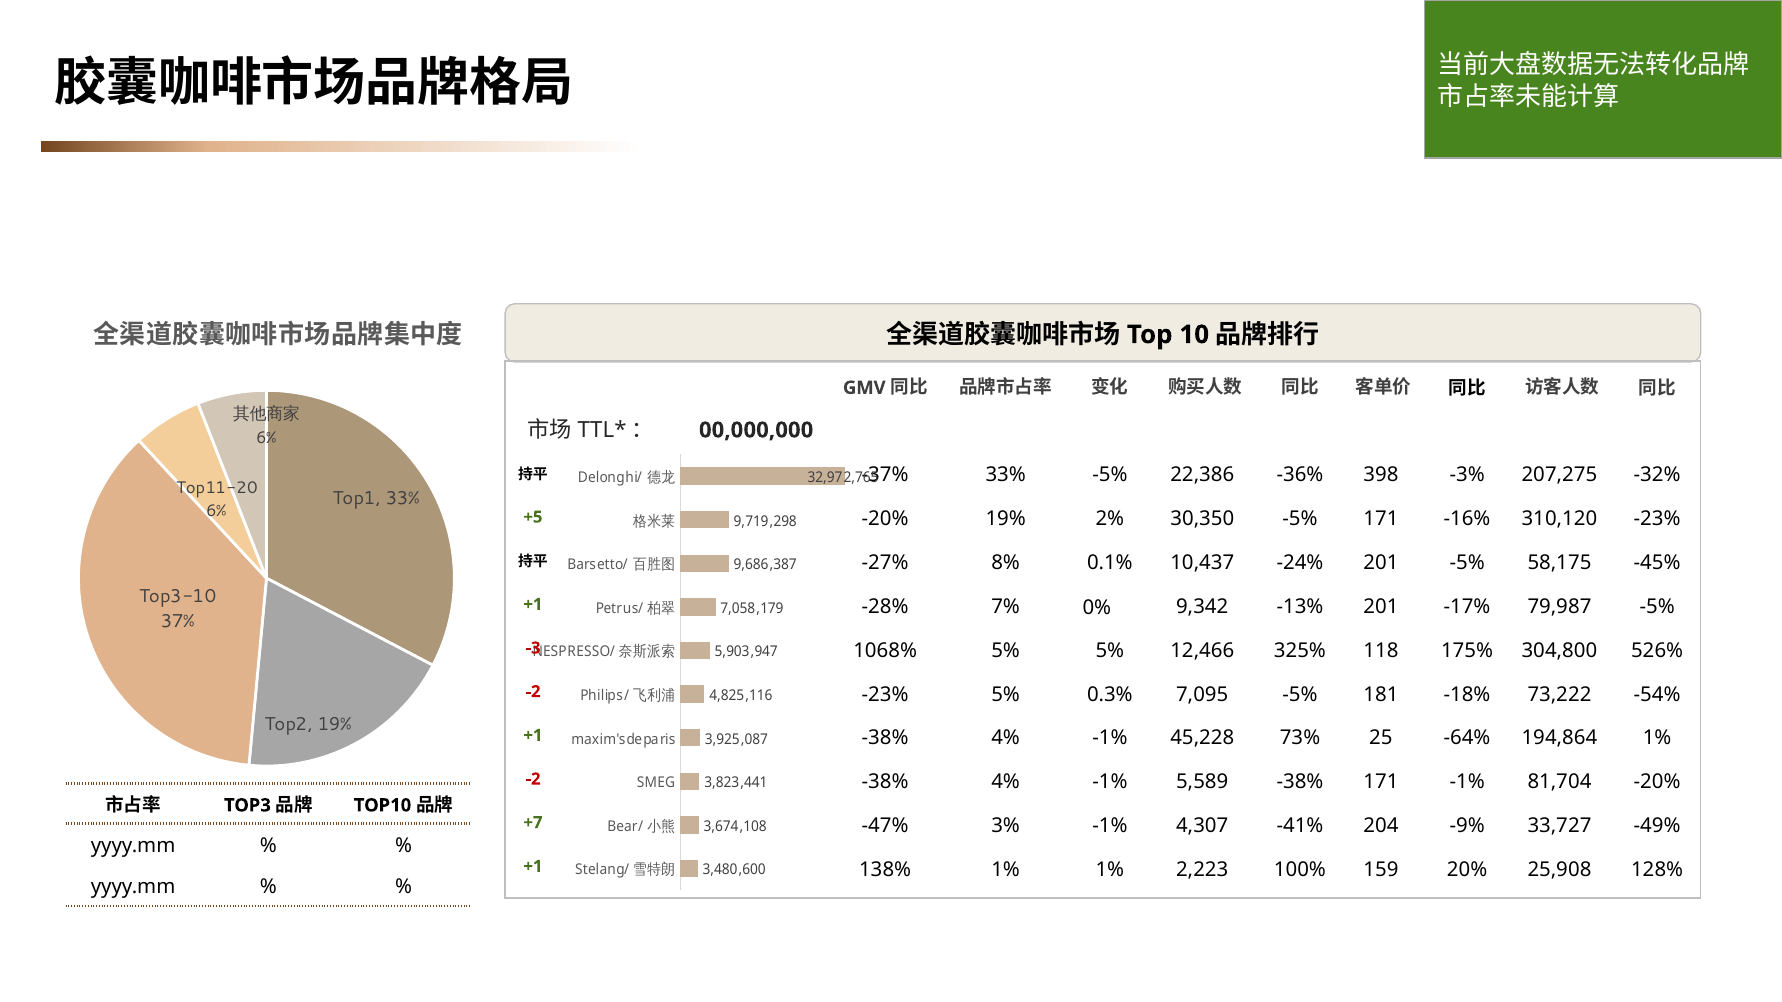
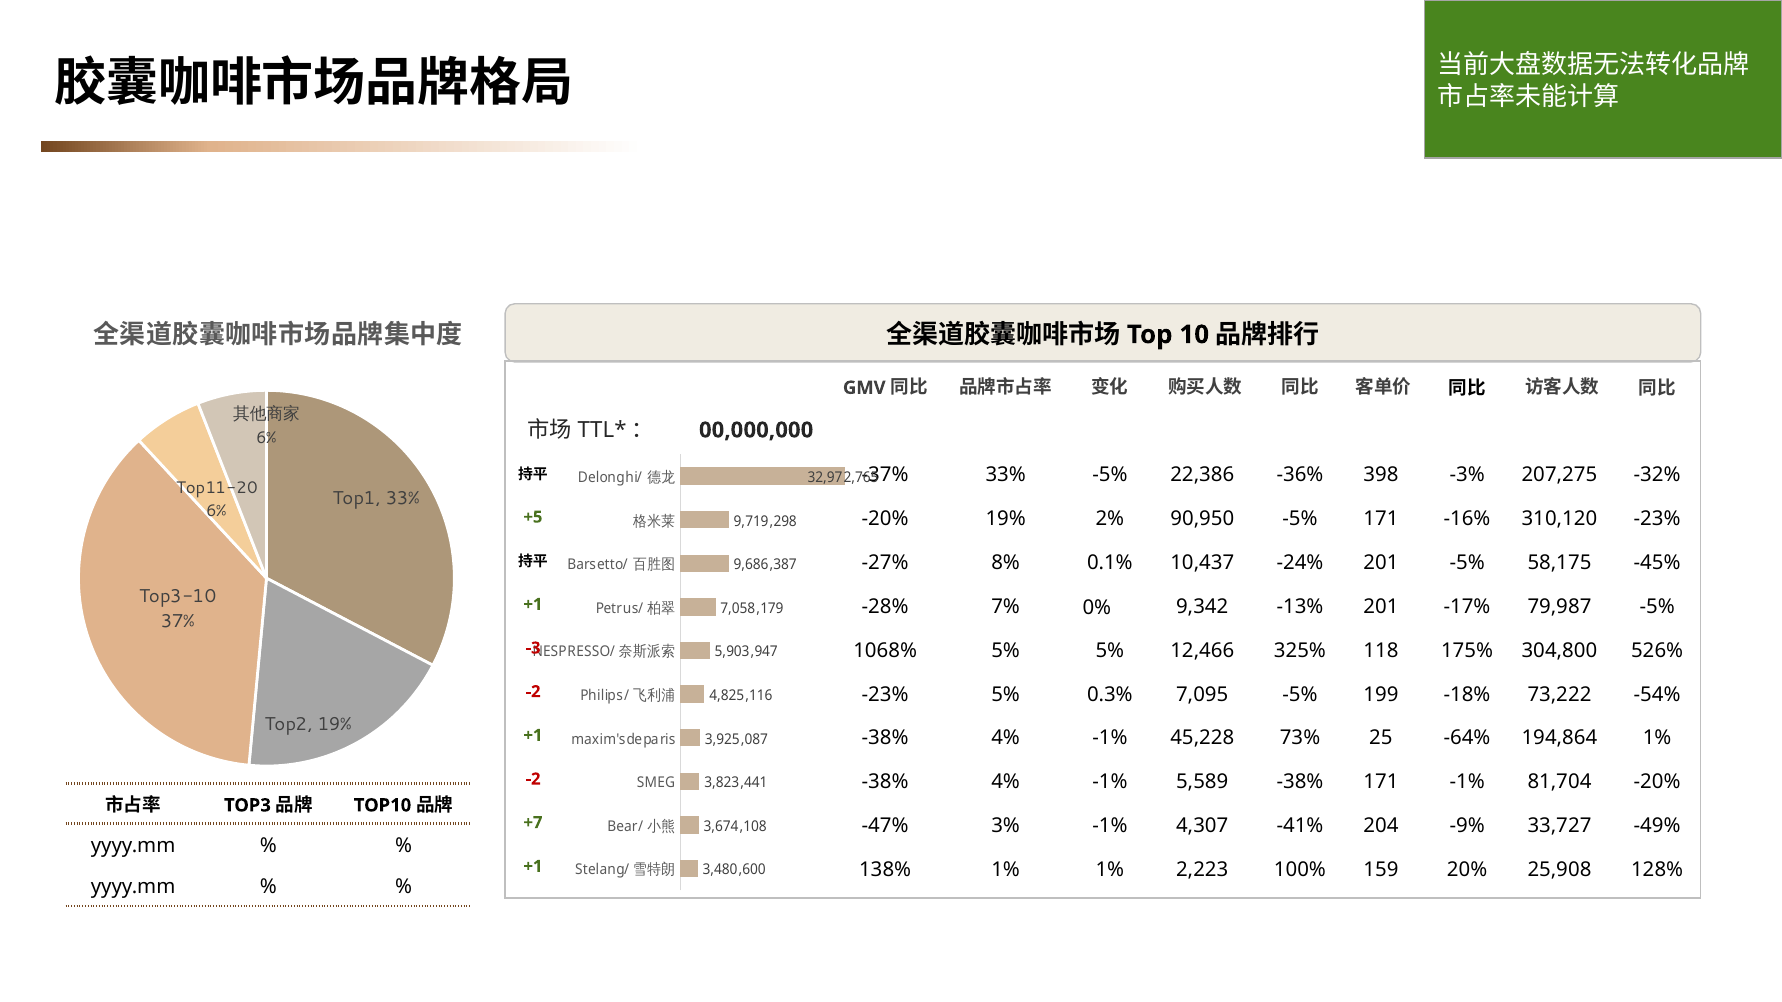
30,350: 30,350 -> 90,950 (1202, 519)
181: 181 -> 199 (1381, 695)
